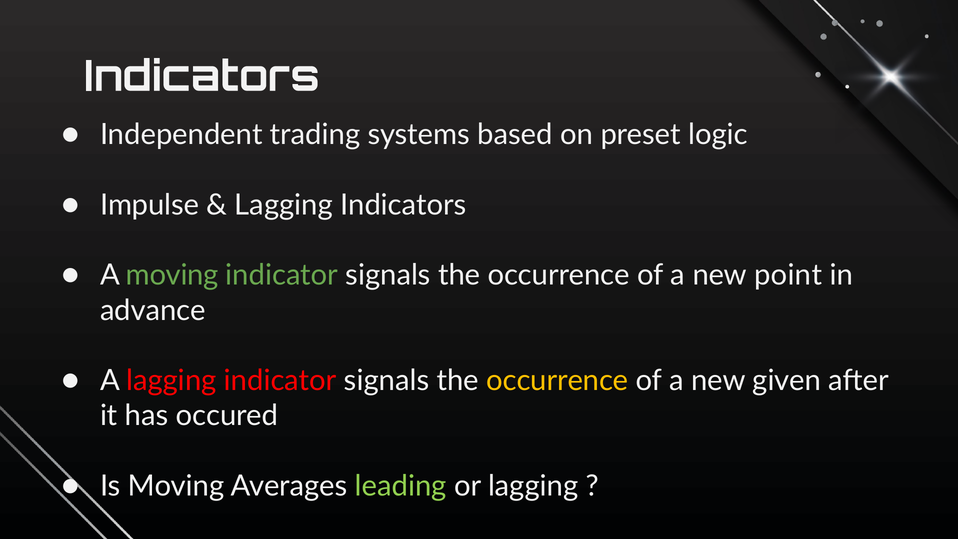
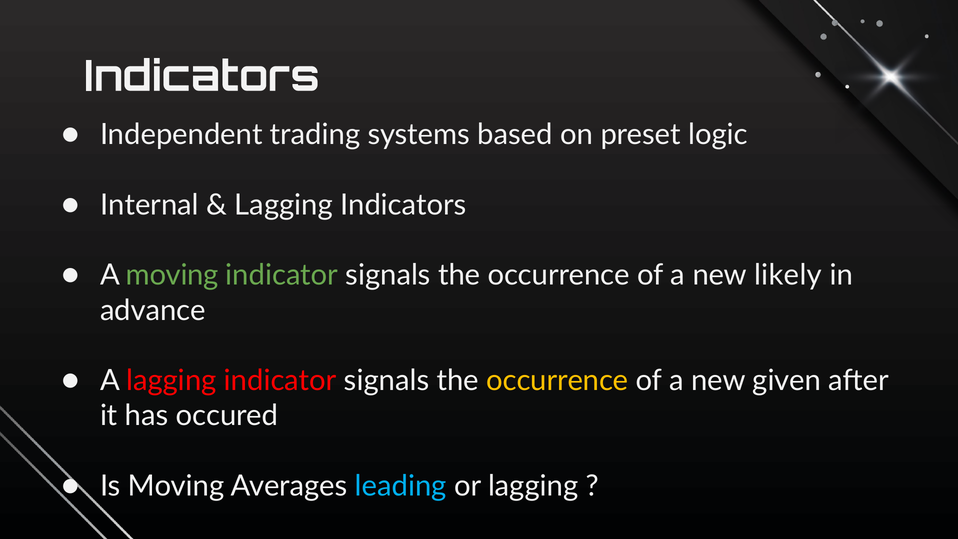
Impulse: Impulse -> Internal (149, 205)
point: point -> likely (788, 275)
leading colour: light green -> light blue (401, 486)
